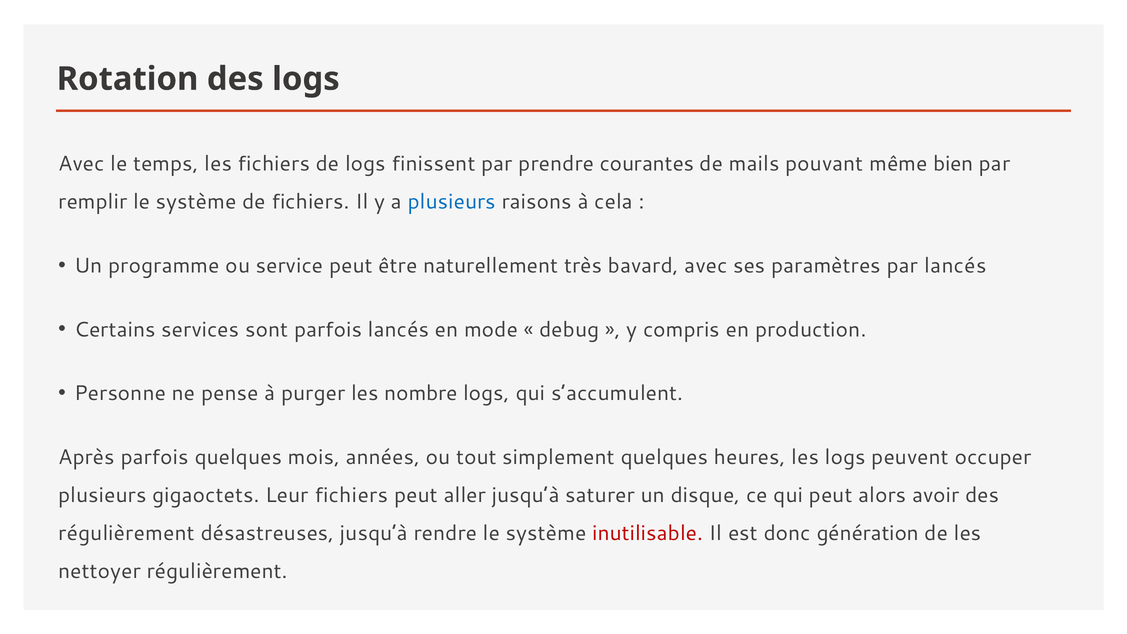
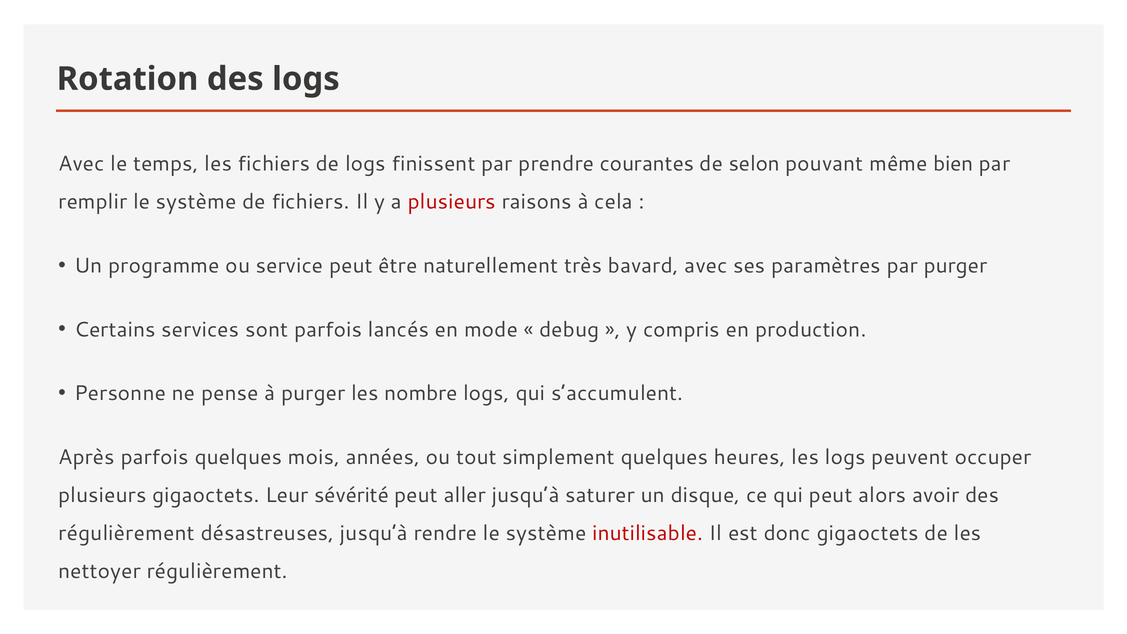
mails: mails -> selon (754, 164)
plusieurs colour: blue -> red (452, 202)
par lancés: lancés -> purger (956, 266)
Leur fichiers: fichiers -> sévérité (352, 495)
donc génération: génération -> gigaoctets (868, 533)
